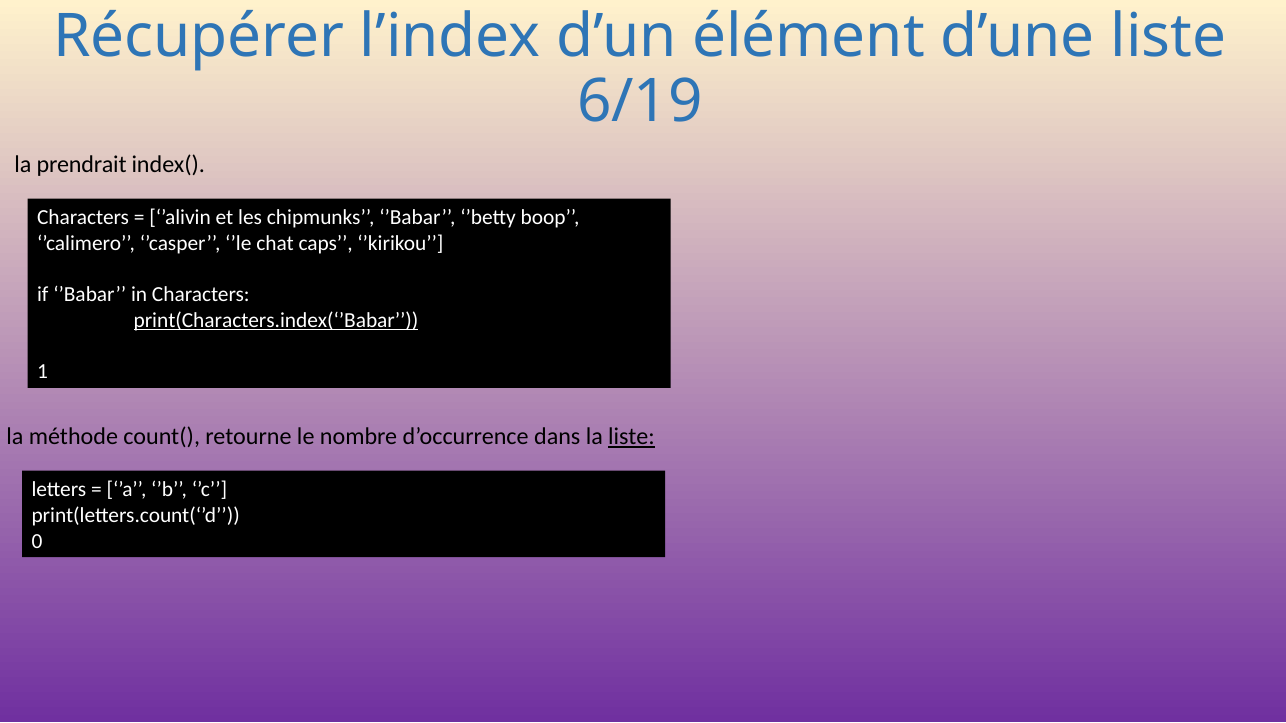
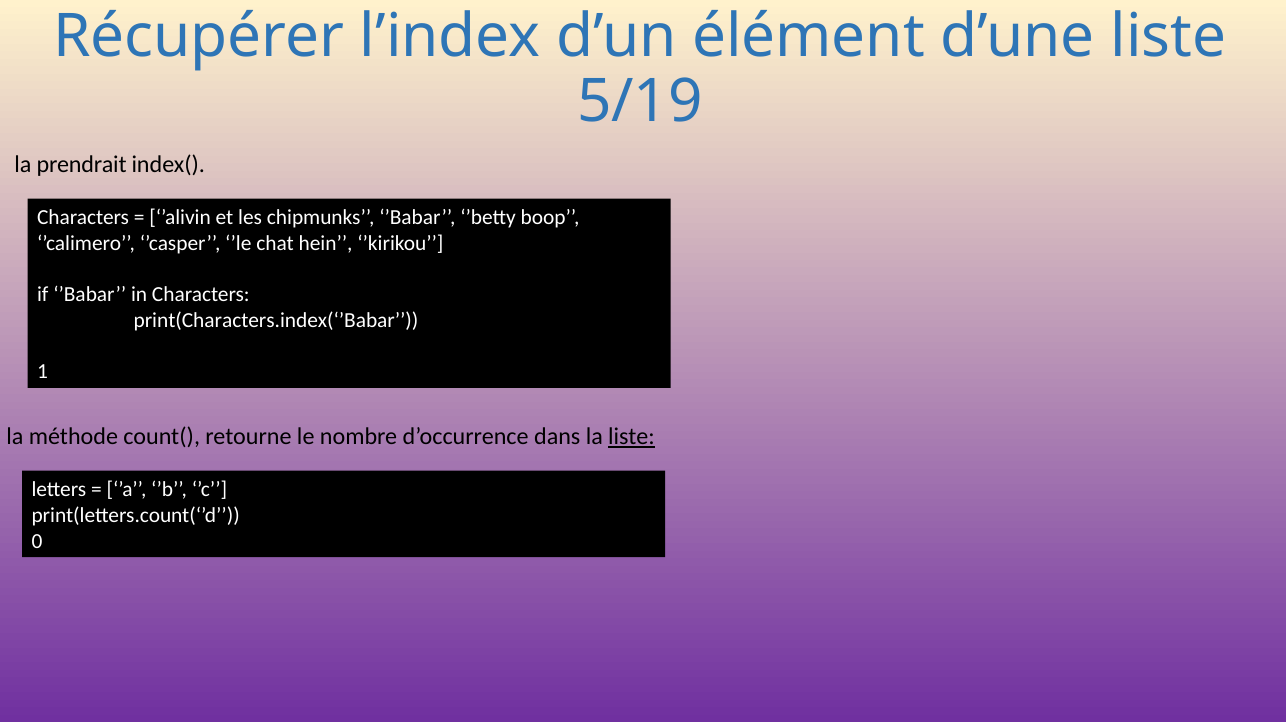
6/19: 6/19 -> 5/19 (640, 102)
caps: caps -> hein (326, 243)
print(Characters.index(‘’Babar underline: present -> none (276, 321)
